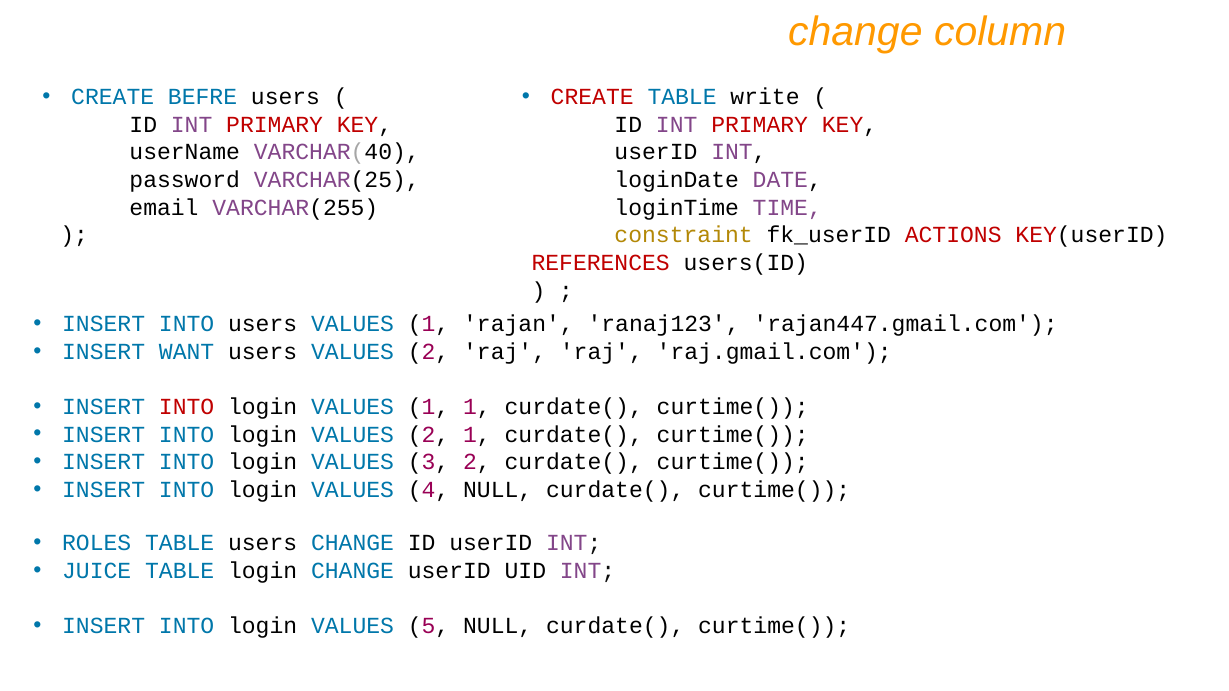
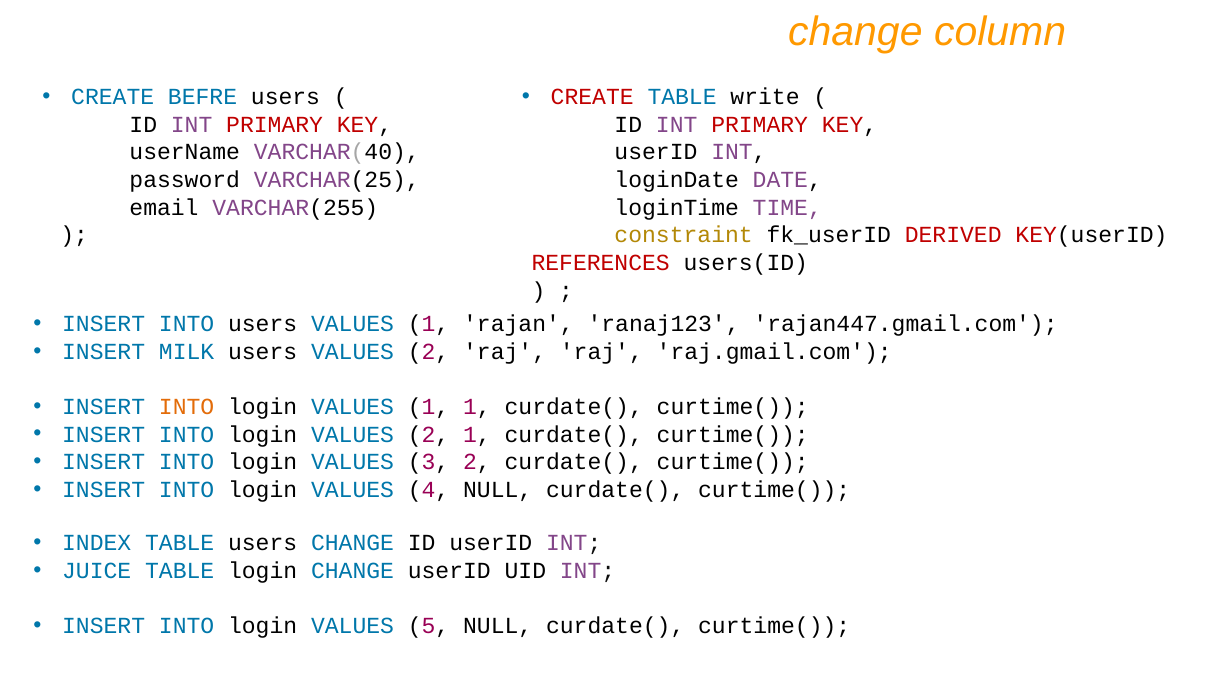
ACTIONS: ACTIONS -> DERIVED (953, 235)
WANT: WANT -> MILK (187, 352)
INTO colour: red -> orange (187, 407)
ROLES: ROLES -> INDEX (97, 543)
